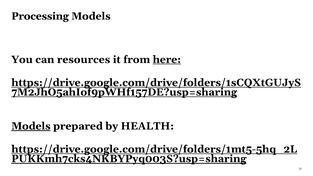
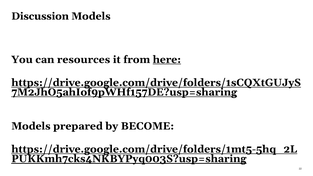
Processing: Processing -> Discussion (40, 16)
Models underline: present -> none (31, 126)
HEALTH: HEALTH -> BECOME (147, 126)
